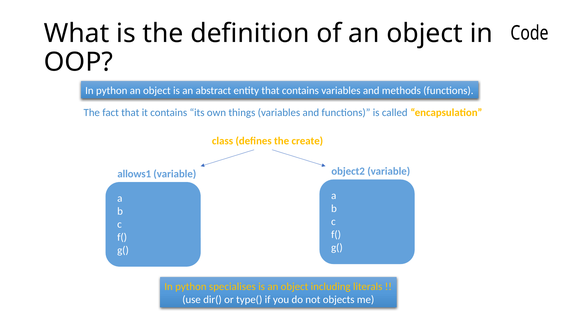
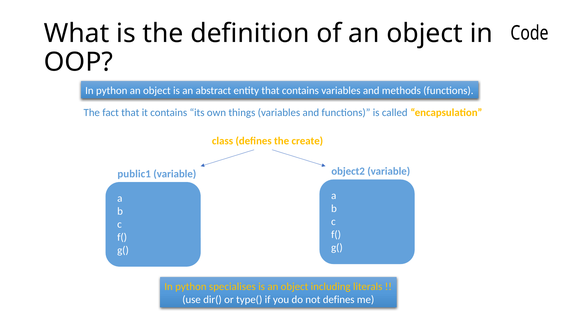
allows1: allows1 -> public1 (134, 174)
not objects: objects -> defines (339, 300)
